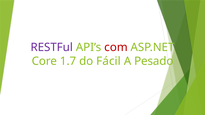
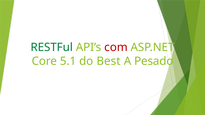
RESTFul colour: purple -> green (52, 47)
1.7: 1.7 -> 5.1 (68, 61)
Fácil: Fácil -> Best (109, 61)
